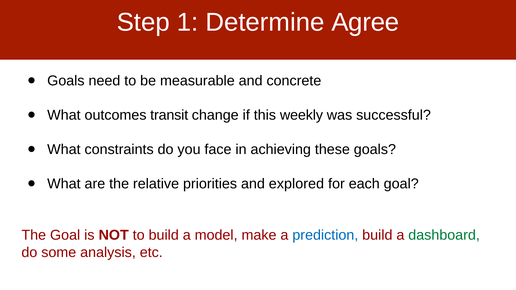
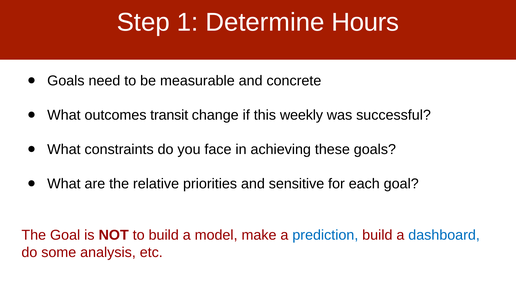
Agree: Agree -> Hours (365, 23)
explored: explored -> sensitive (297, 184)
dashboard colour: green -> blue (444, 235)
